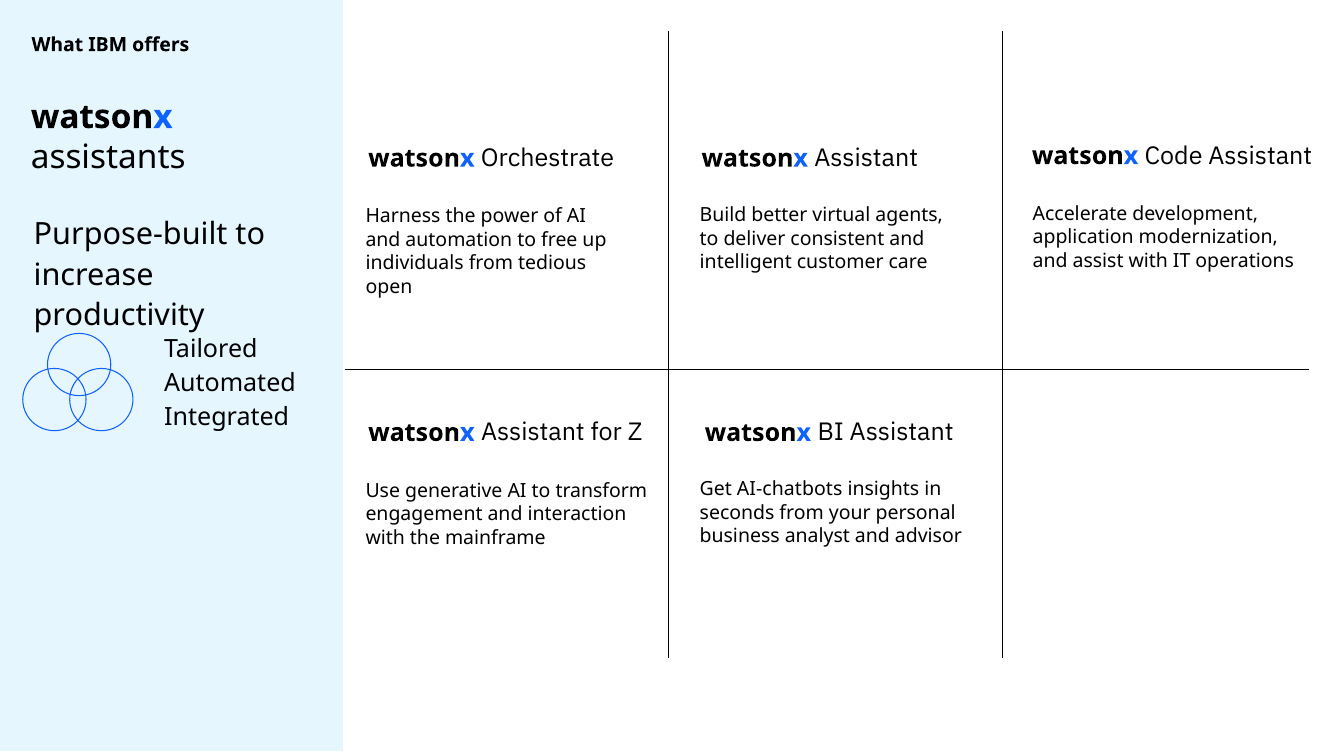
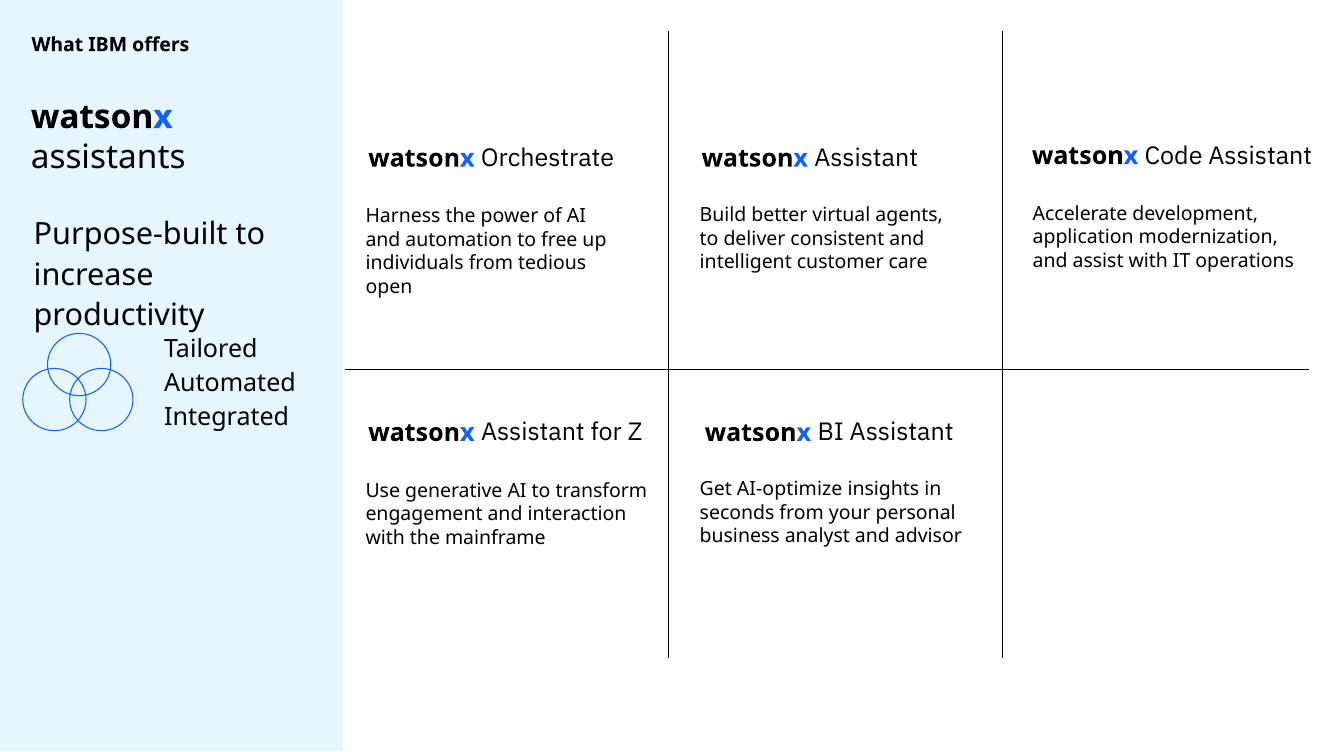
AI-chatbots: AI-chatbots -> AI-optimize (790, 490)
